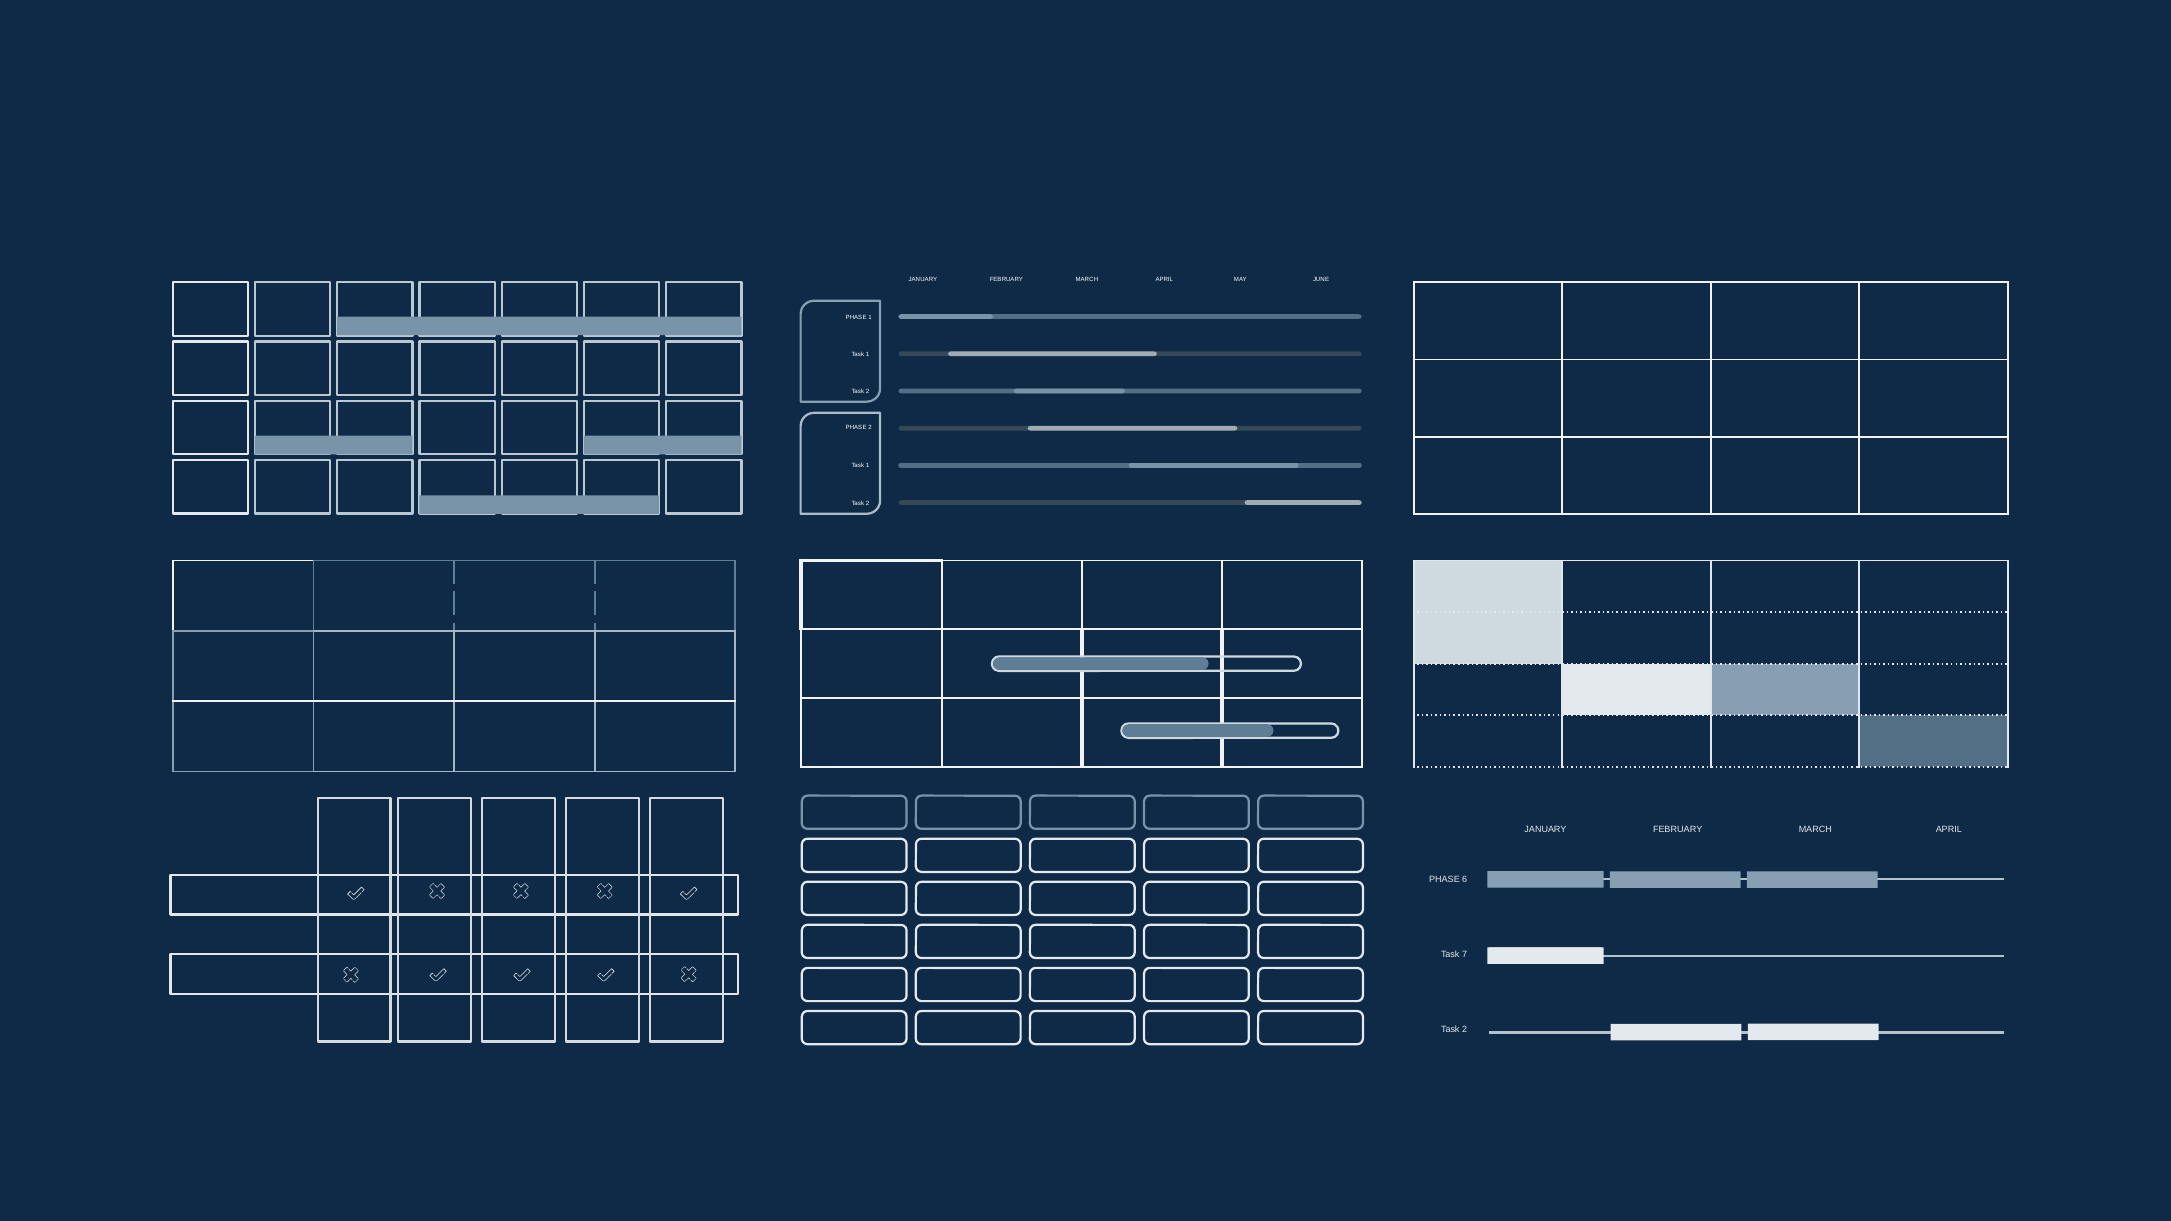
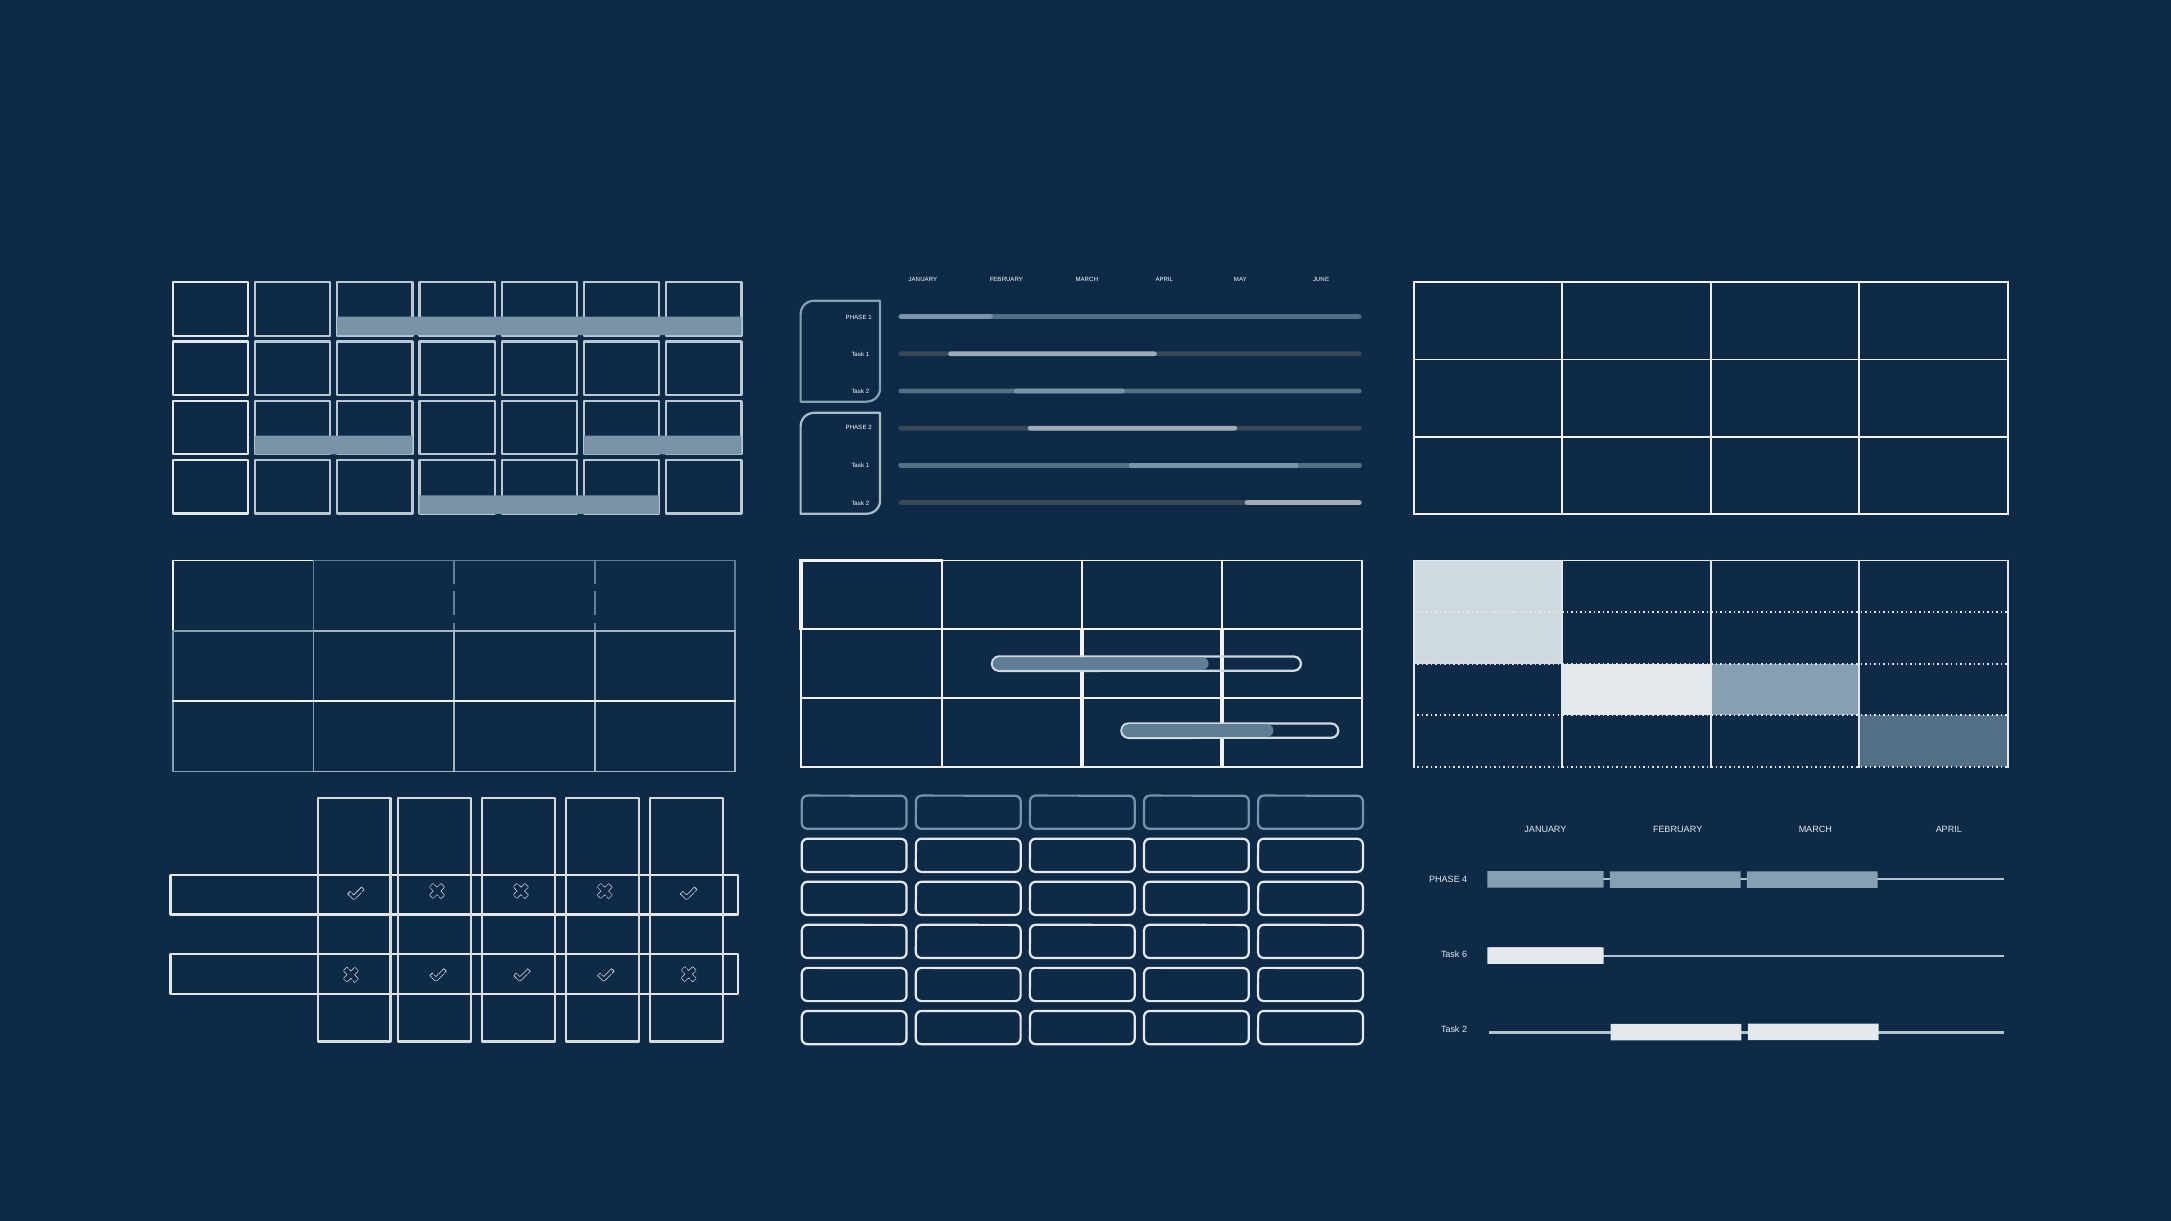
6: 6 -> 4 (1465, 880)
7: 7 -> 6 (1465, 955)
